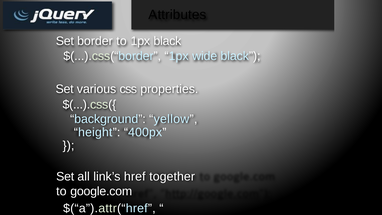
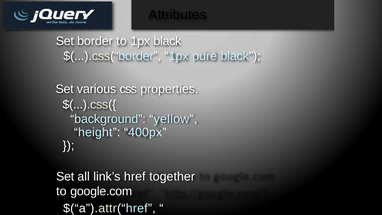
wide: wide -> pure (205, 56)
